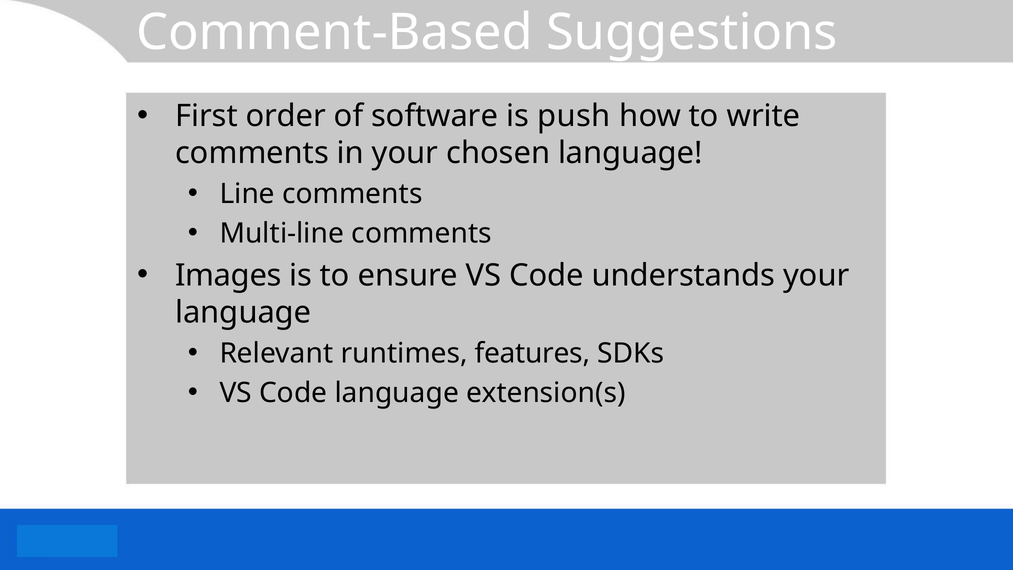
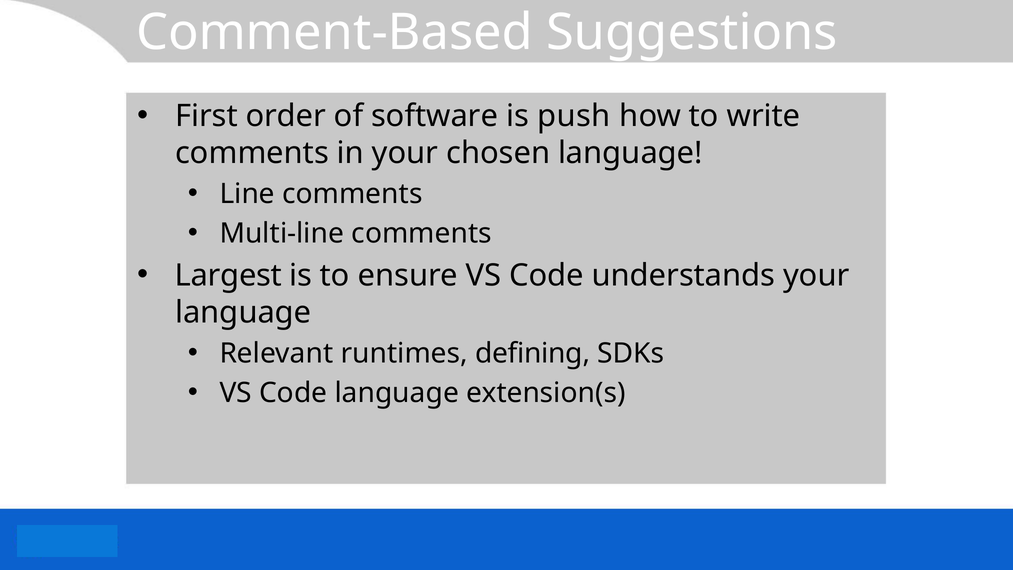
Images: Images -> Largest (228, 275)
features: features -> defining (533, 353)
